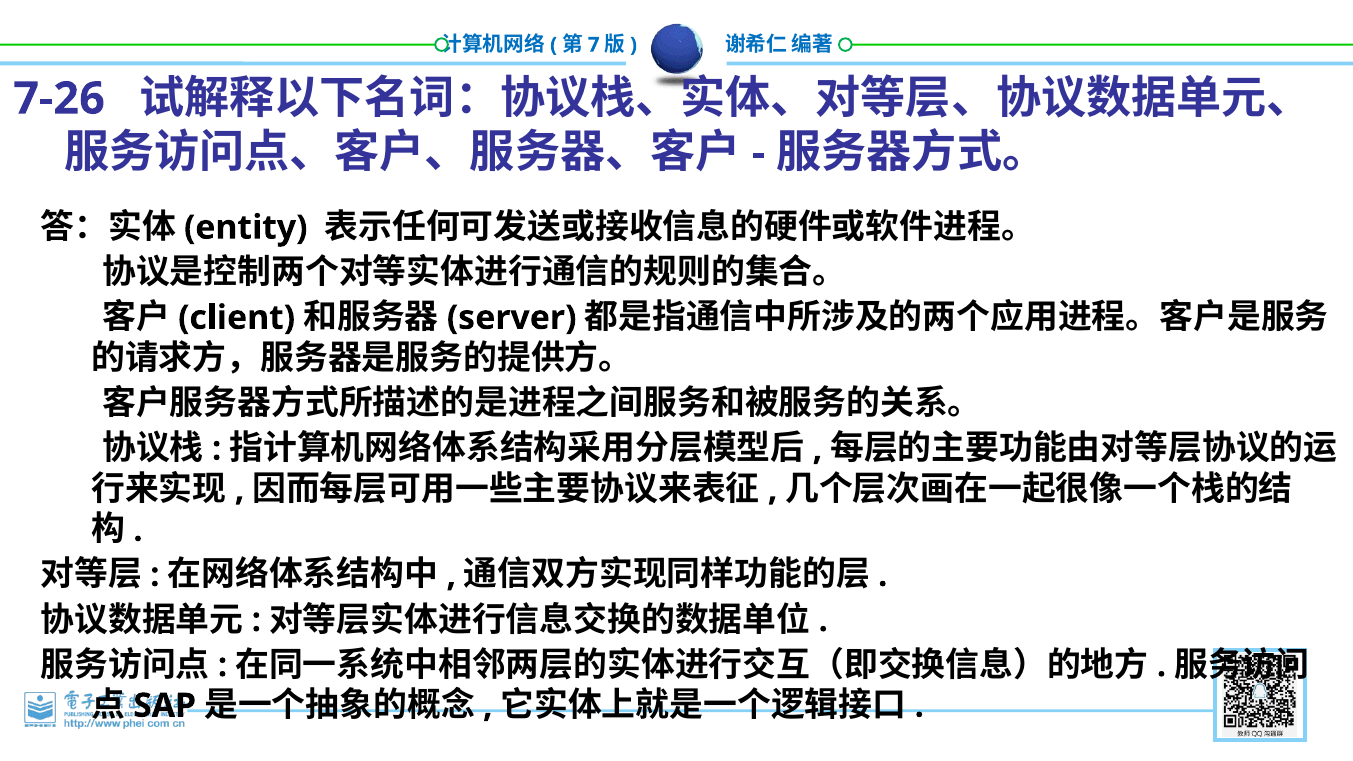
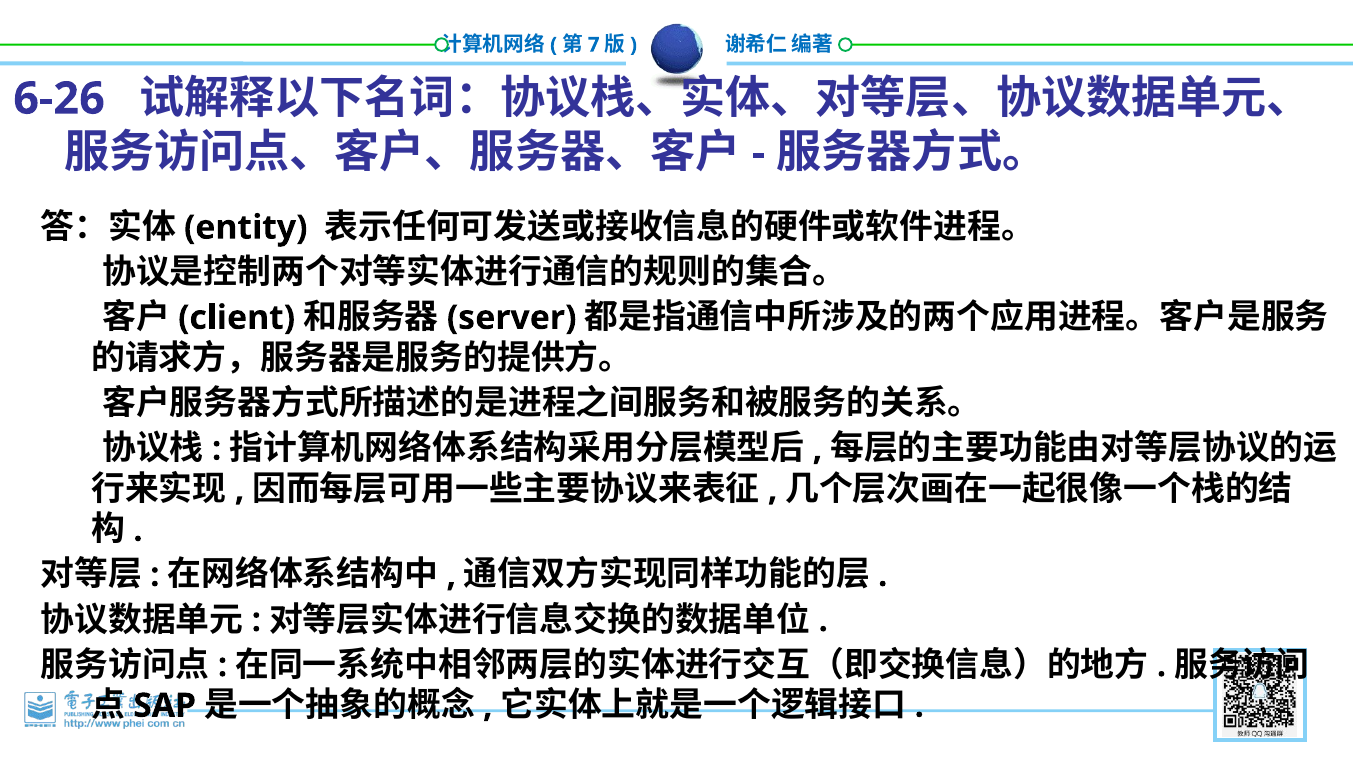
7-26: 7-26 -> 6-26 (59, 99)
